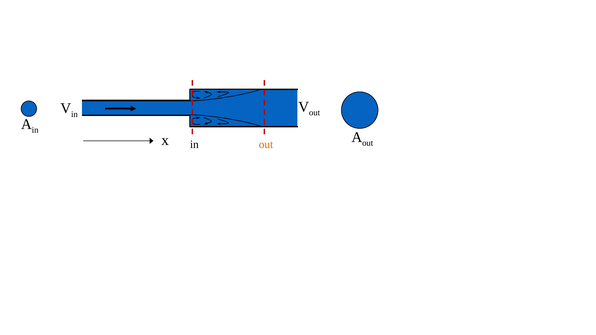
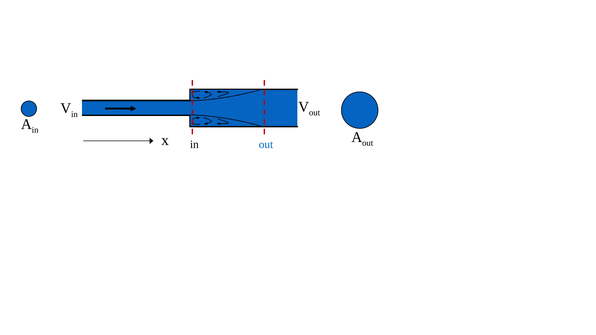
out colour: orange -> blue (266, 144)
